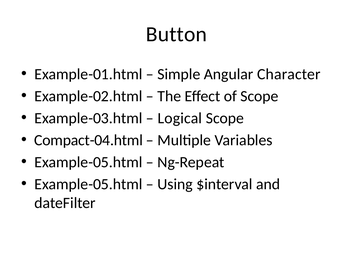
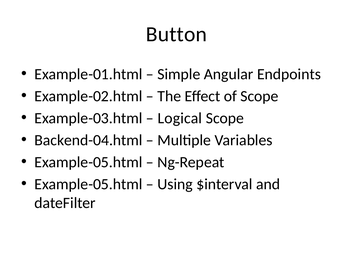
Character: Character -> Endpoints (289, 74)
Compact-04.html: Compact-04.html -> Backend-04.html (88, 140)
